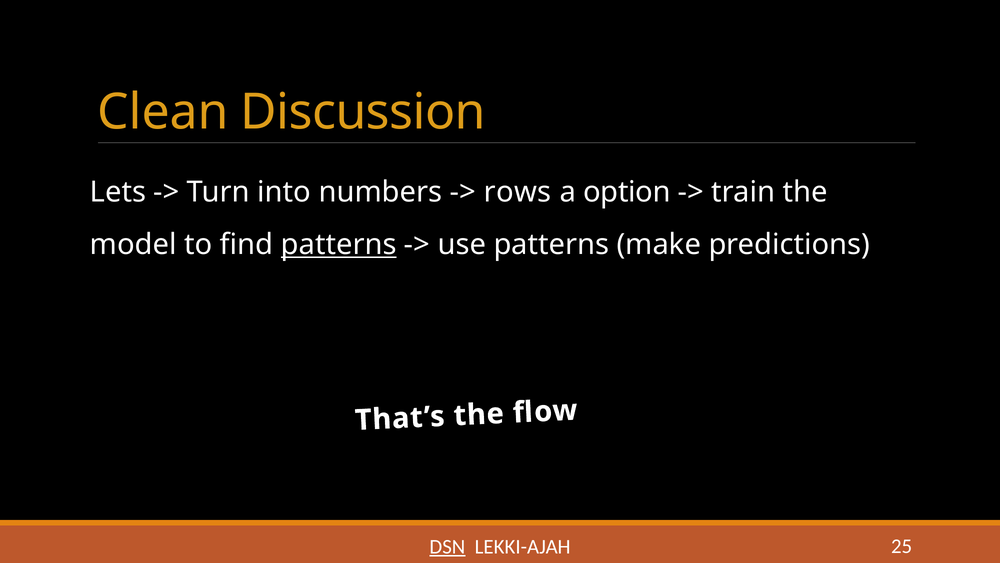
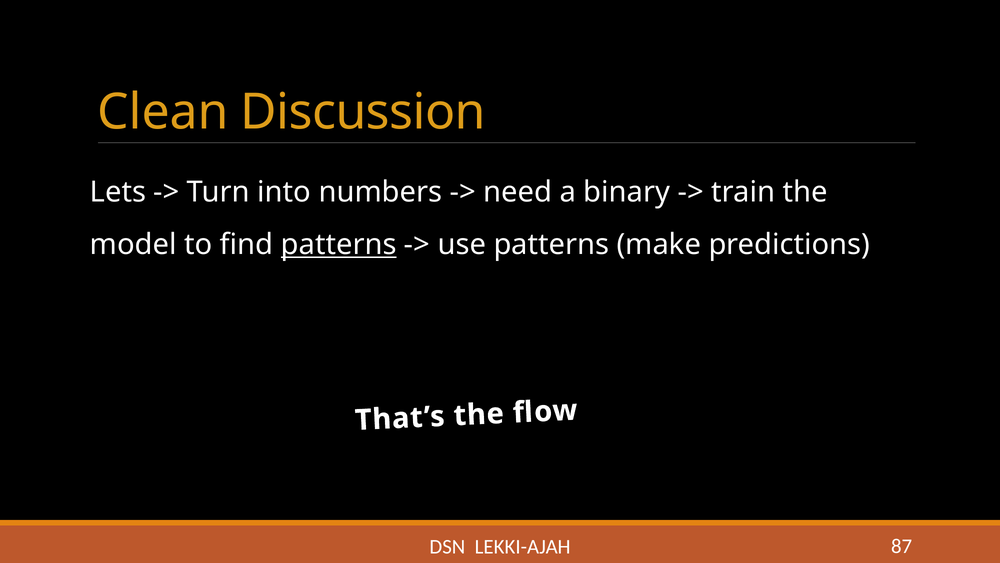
rows: rows -> need (518, 192)
option: option -> binary (627, 192)
DSN underline: present -> none (447, 546)
25: 25 -> 87 (902, 546)
